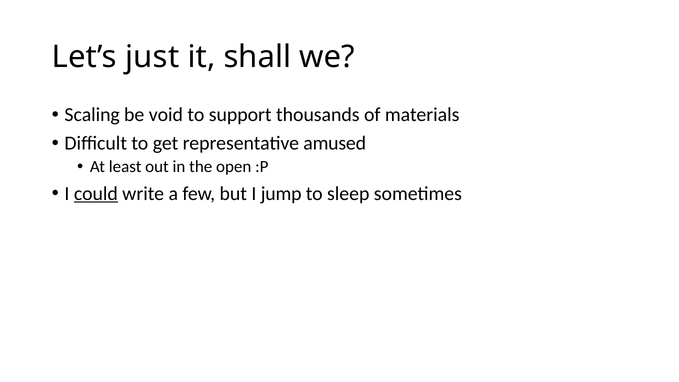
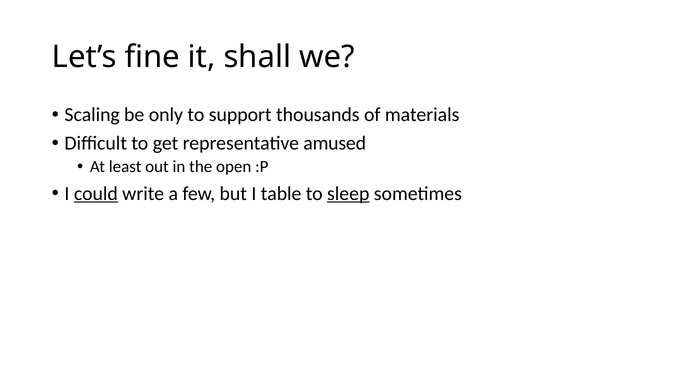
just: just -> fine (152, 57)
void: void -> only (166, 115)
jump: jump -> table (281, 194)
sleep underline: none -> present (348, 194)
